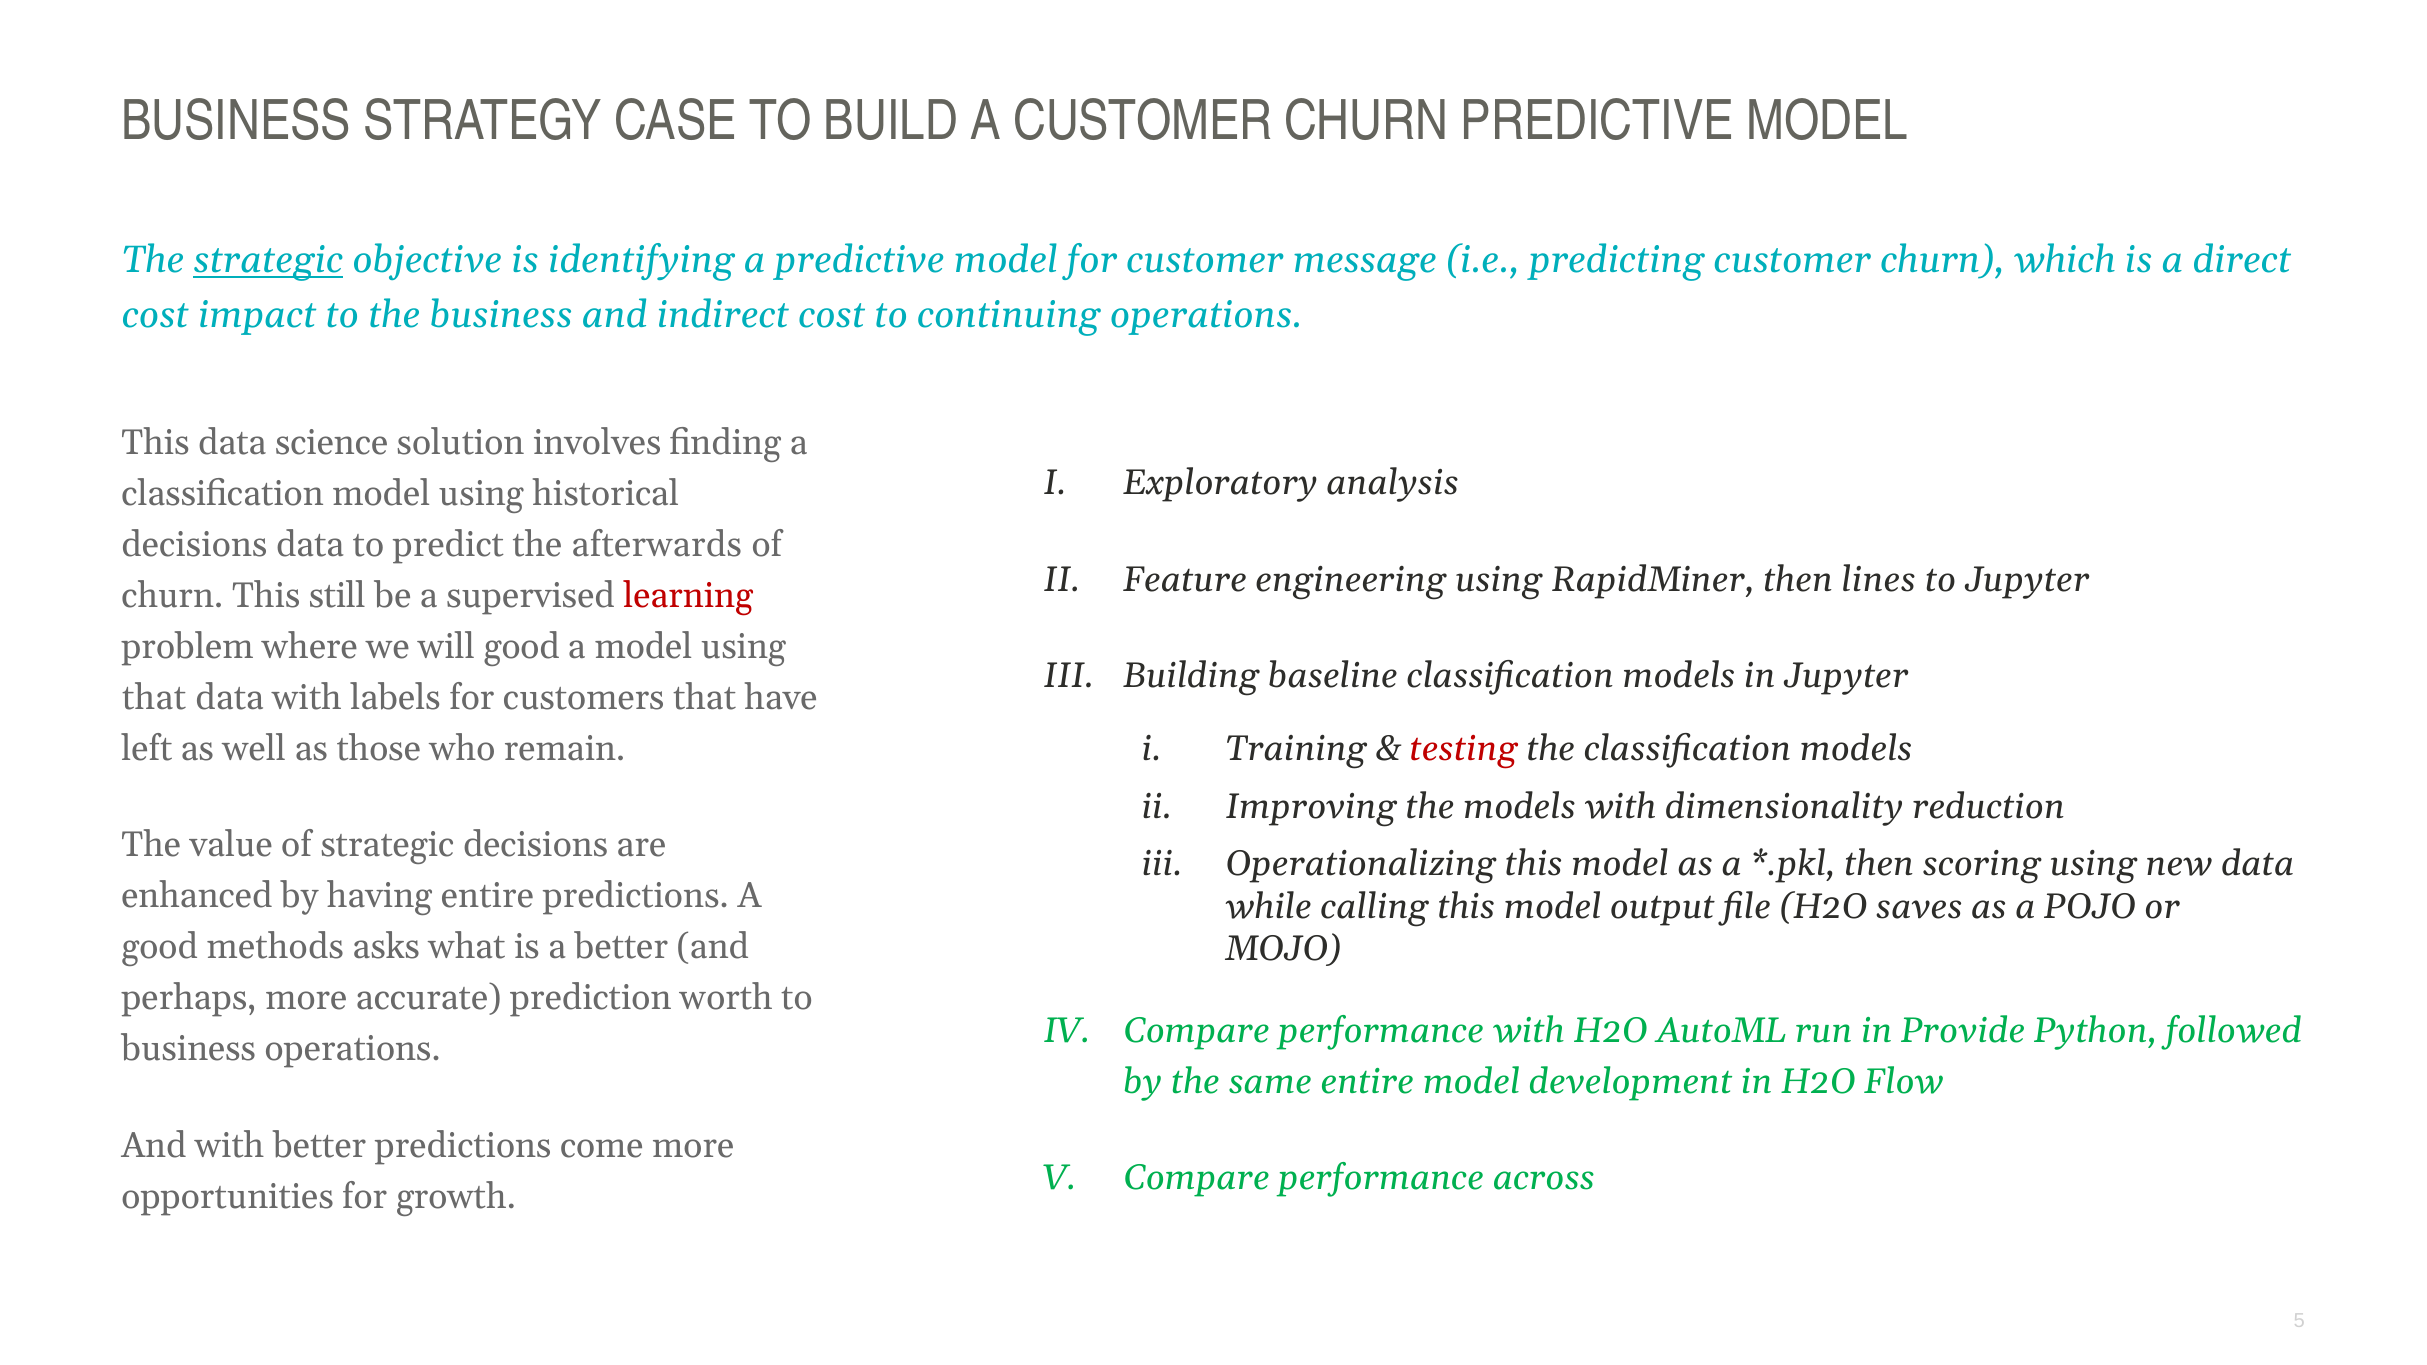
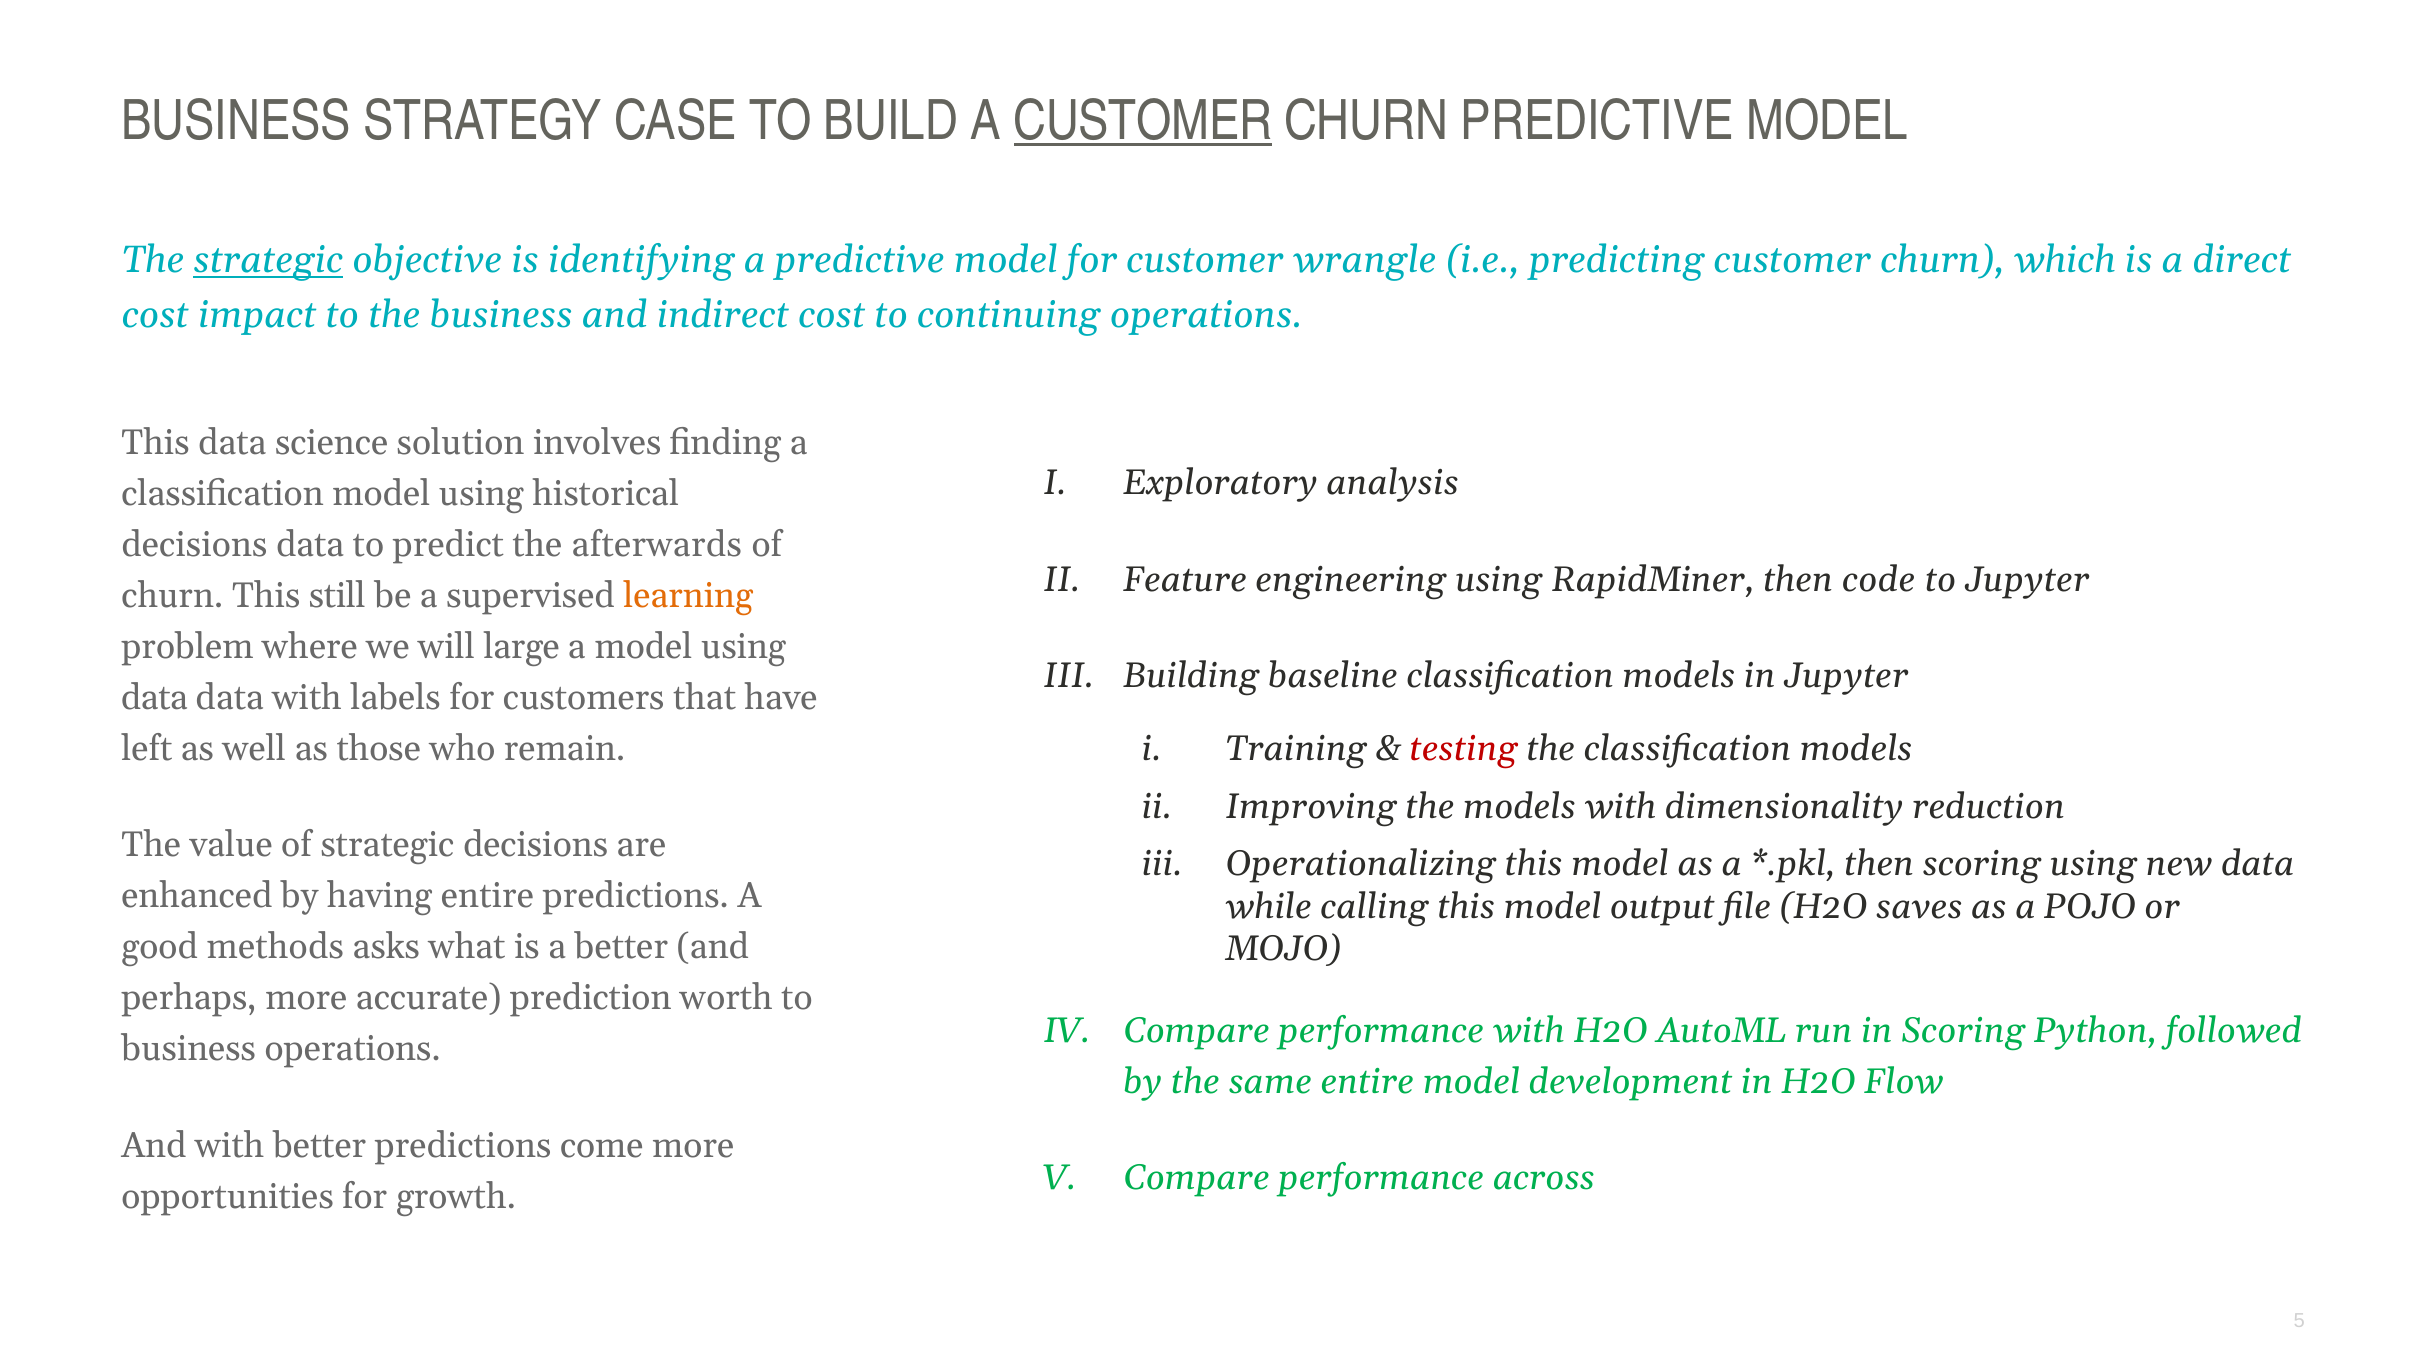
CUSTOMER underline: none -> present (1143, 121)
message: message -> wrangle (1365, 260)
lines: lines -> code (1879, 580)
learning colour: red -> orange (688, 596)
will good: good -> large (522, 647)
that: that -> data (154, 698)
in Provide: Provide -> Scoring (1963, 1031)
